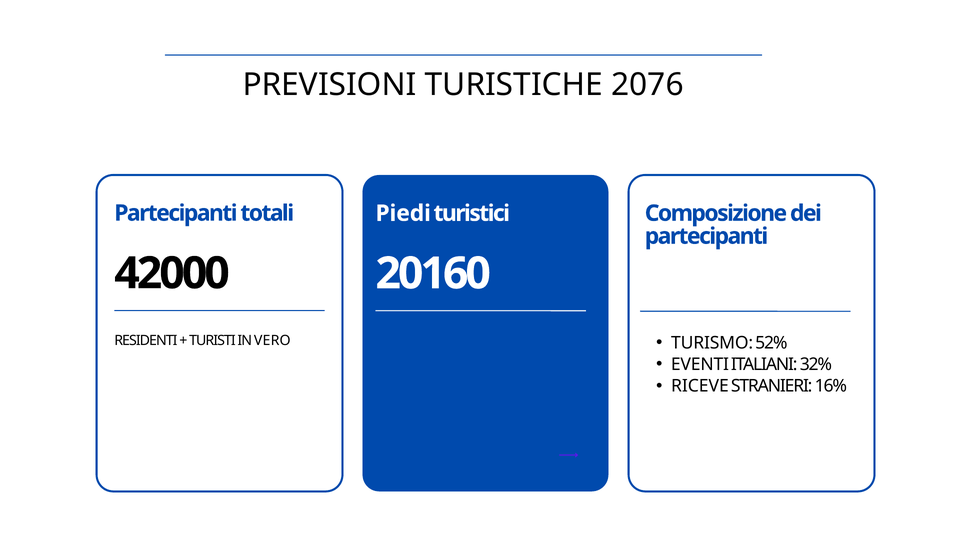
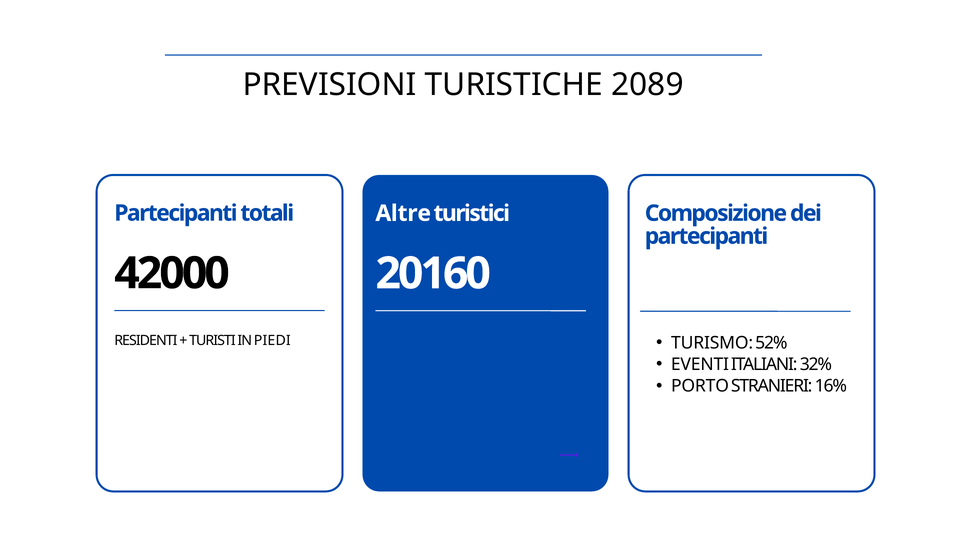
2076: 2076 -> 2089 (647, 85)
Piedi: Piedi -> Altre (403, 213)
VERO: VERO -> PIEDI (272, 340)
RICEVE: RICEVE -> PORTO (700, 386)
